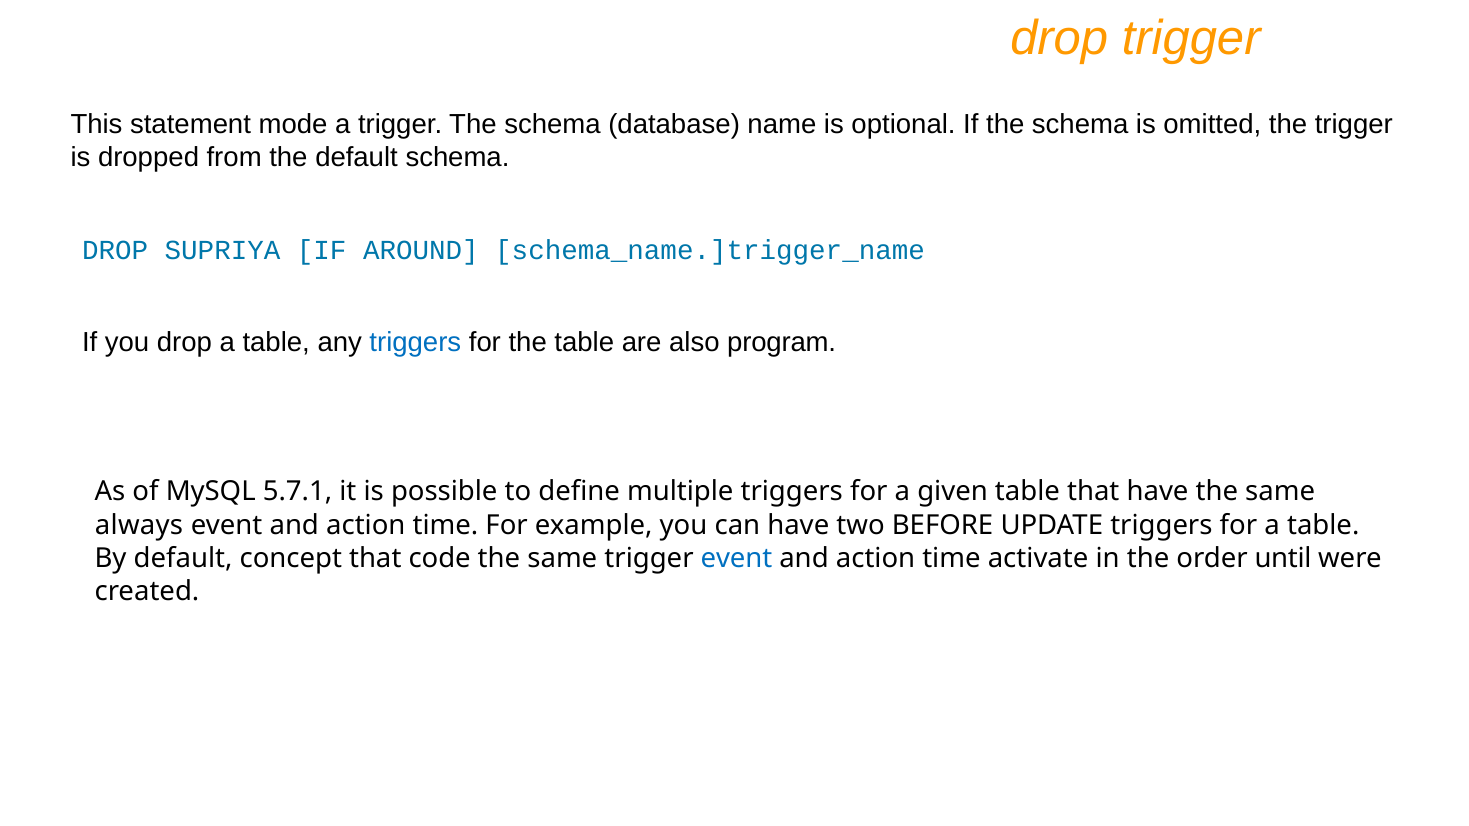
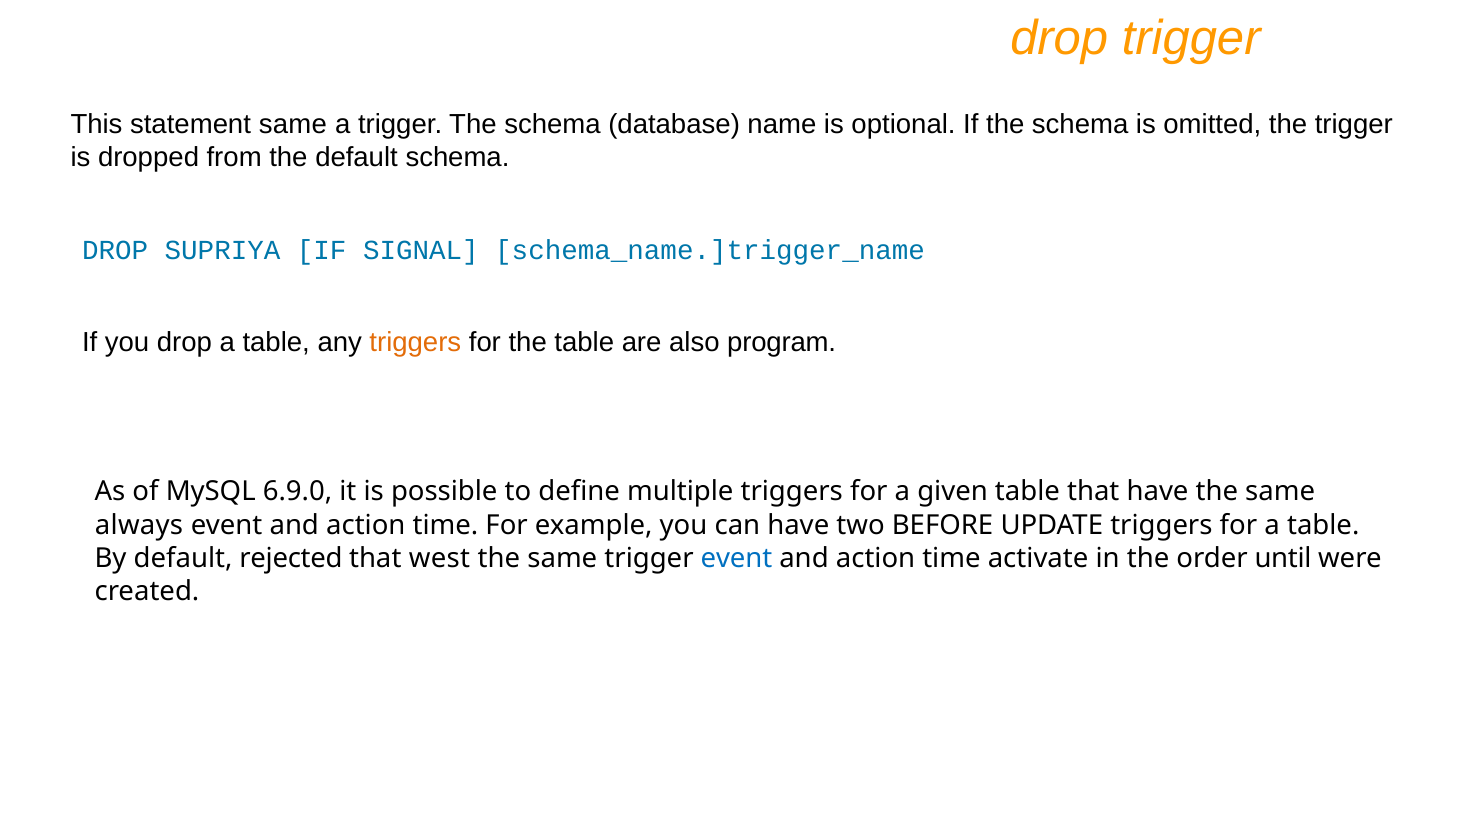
statement mode: mode -> same (293, 125)
AROUND: AROUND -> SIGNAL (421, 251)
triggers colour: blue -> orange (415, 343)
5.7.1: 5.7.1 -> 6.9.0 (298, 492)
concept: concept -> rejected (291, 558)
code: code -> west (439, 558)
